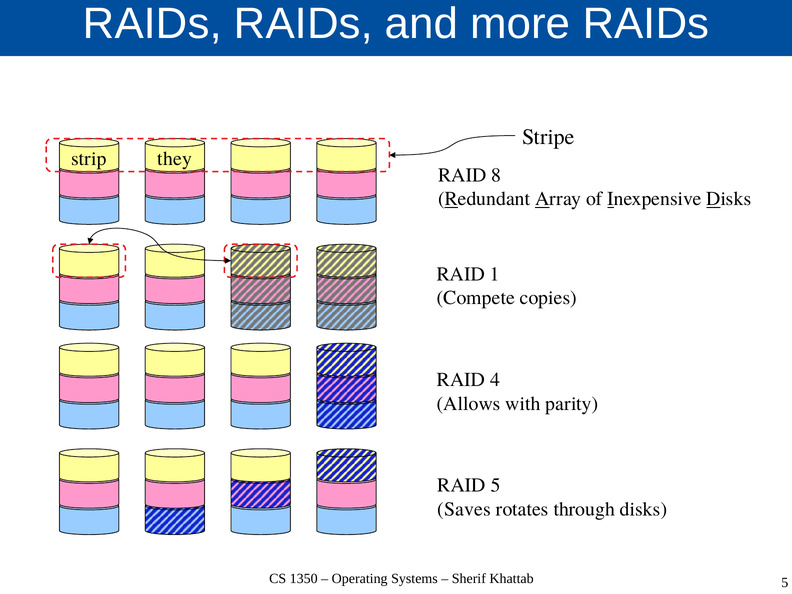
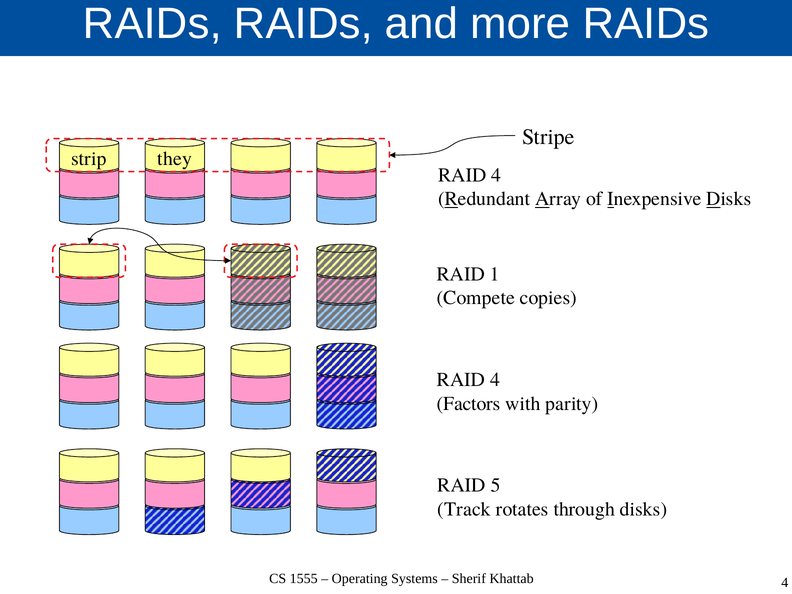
8: 8 -> 4 (496, 175)
Allows: Allows -> Factors (469, 404)
Saves: Saves -> Track (464, 509)
1350: 1350 -> 1555 (304, 579)
Khattab 5: 5 -> 4 (785, 583)
